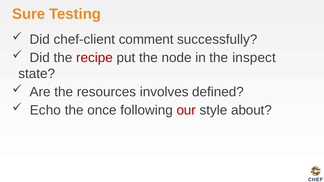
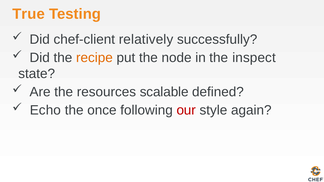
Sure: Sure -> True (29, 14)
comment: comment -> relatively (146, 39)
recipe colour: red -> orange (94, 58)
involves: involves -> scalable (164, 92)
about: about -> again (251, 110)
